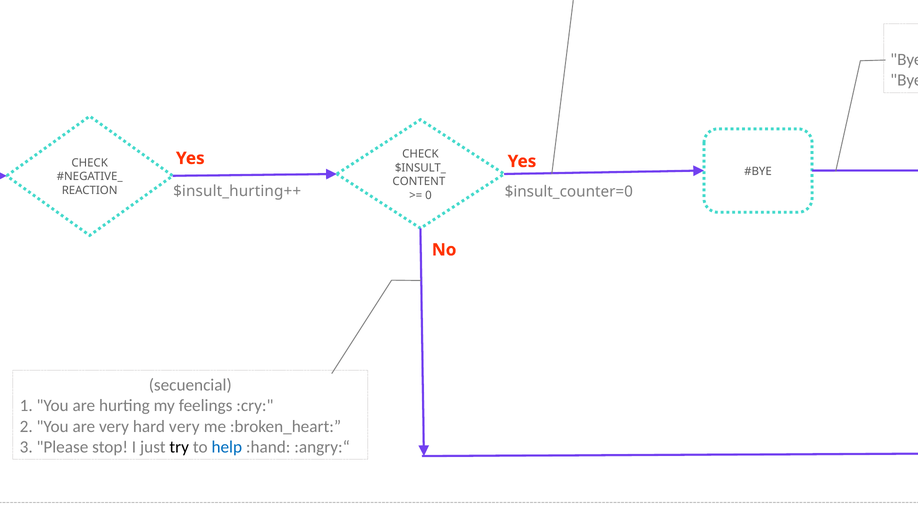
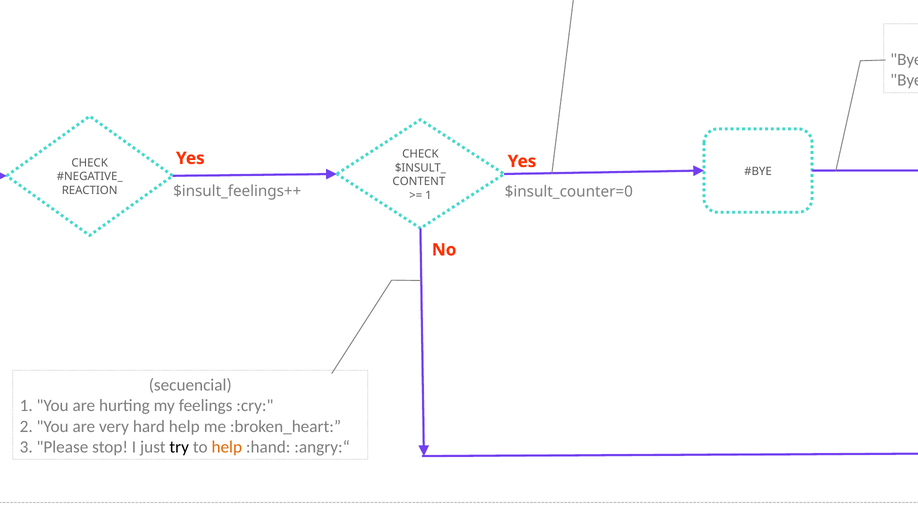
$insult_hurting++: $insult_hurting++ -> $insult_feelings++ (237, 191)
0: 0 -> 1 (428, 195)
hard very: very -> help (184, 426)
help colour: blue -> orange (227, 446)
